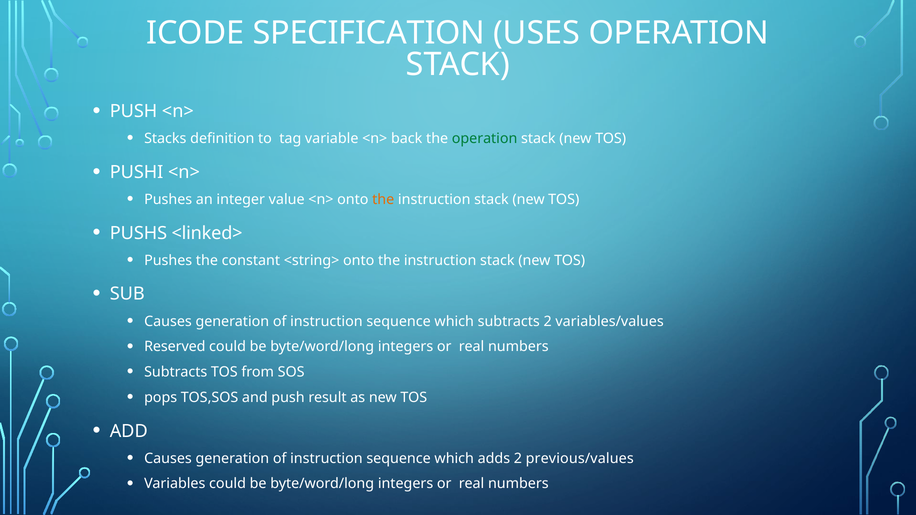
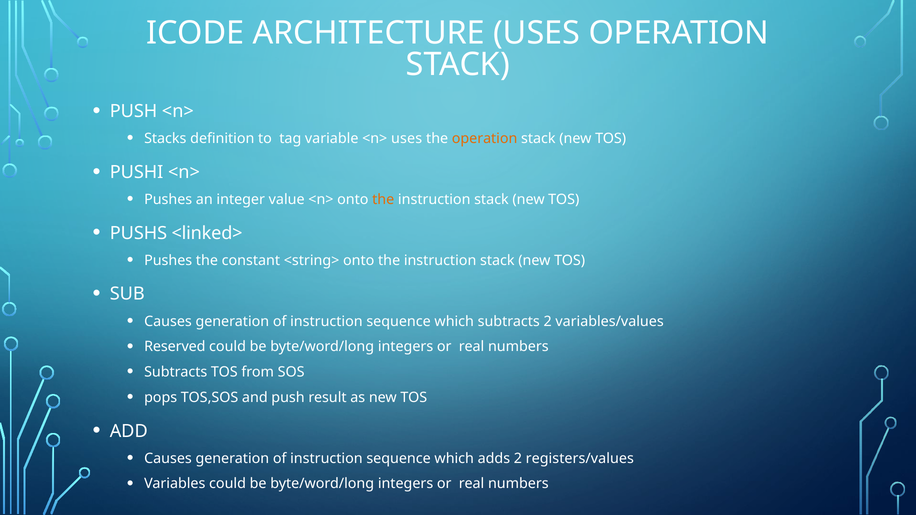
SPECIFICATION: SPECIFICATION -> ARCHITECTURE (369, 33)
<n> back: back -> uses (407, 139)
operation colour: green -> orange (485, 139)
previous/values: previous/values -> registers/values (580, 459)
